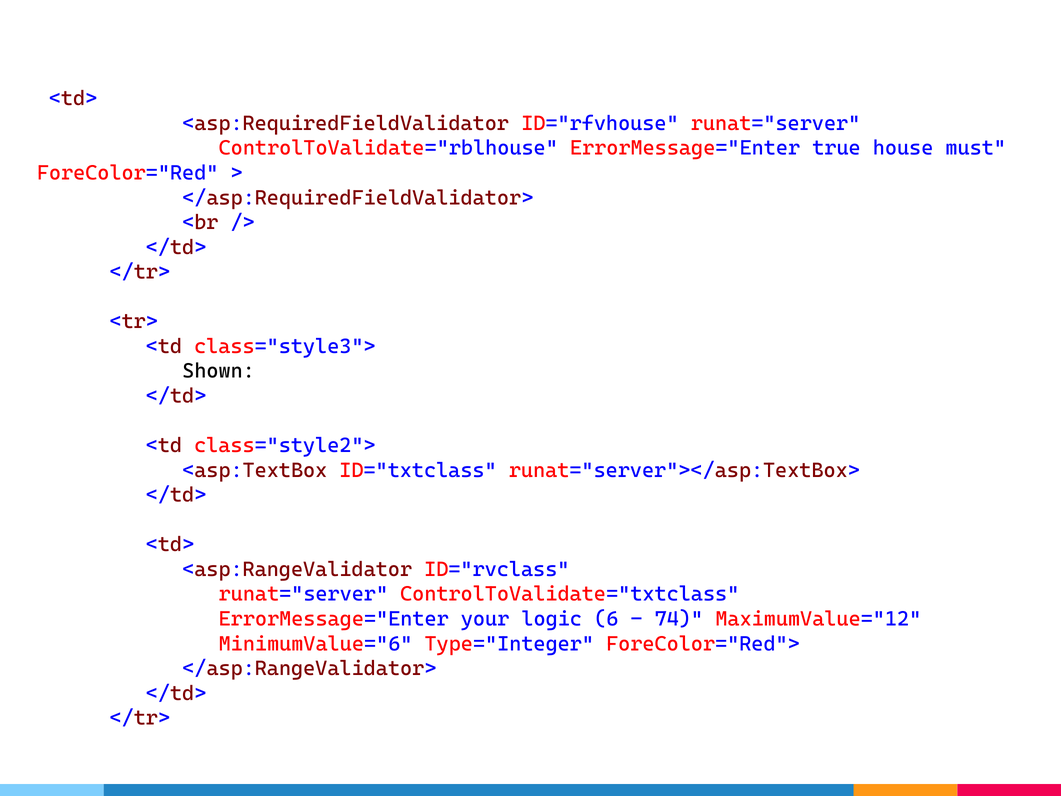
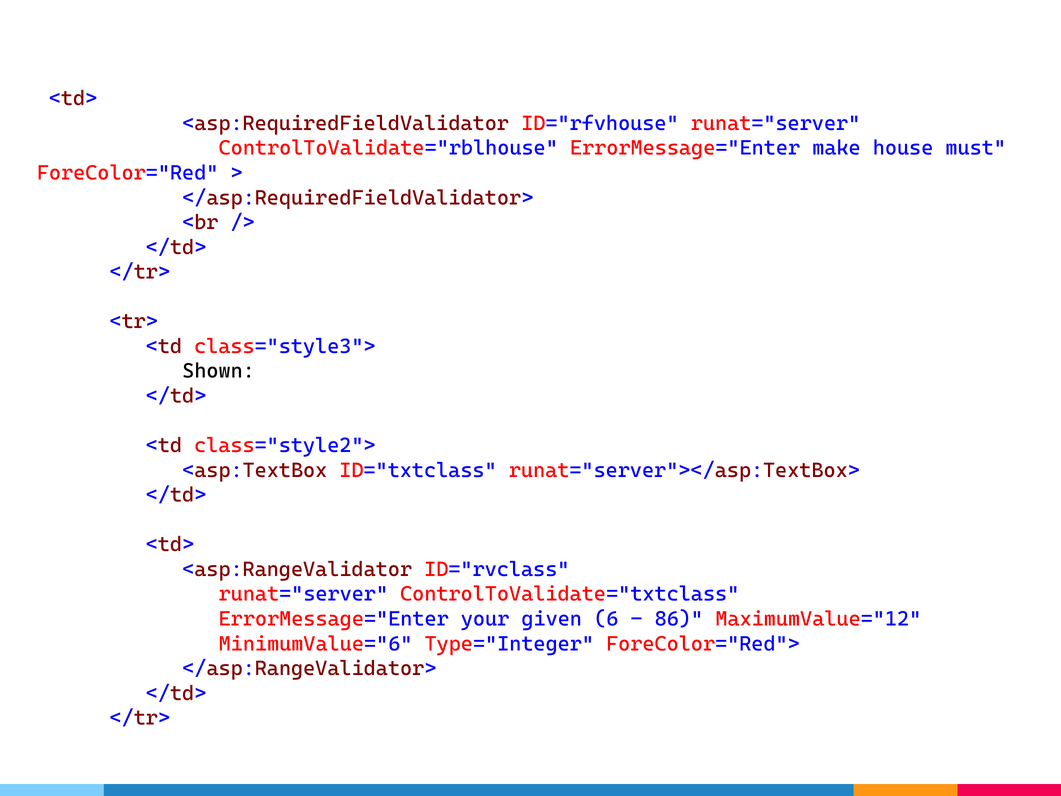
true: true -> make (836, 148)
logic: logic -> given (552, 619)
74: 74 -> 86 (679, 619)
